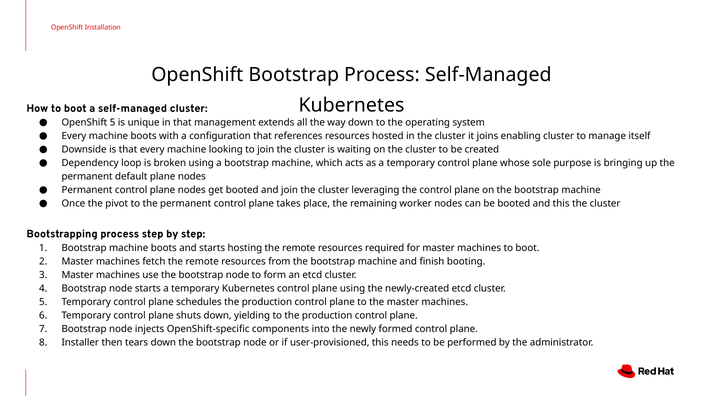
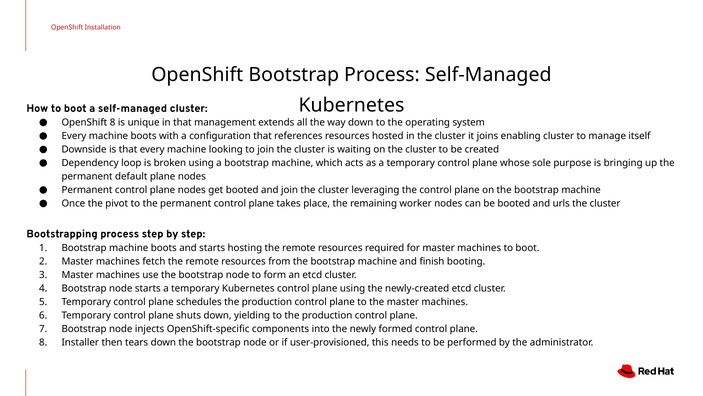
OpenShift 5: 5 -> 8 (113, 122)
and this: this -> urls (561, 203)
